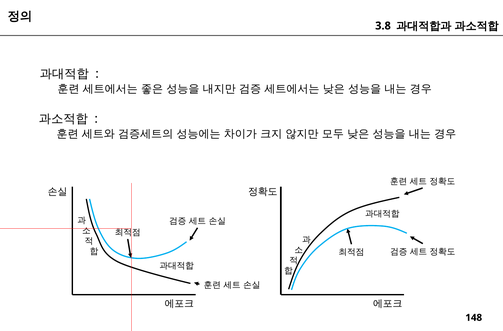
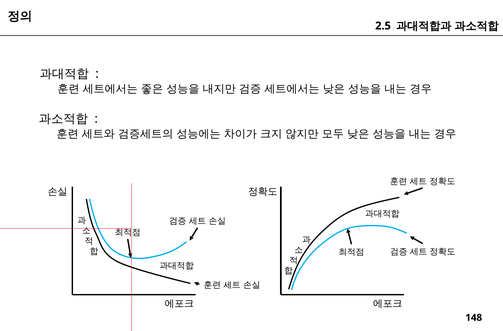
3.8: 3.8 -> 2.5 (383, 26)
